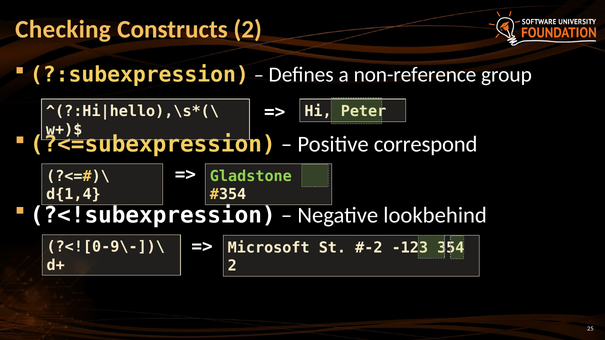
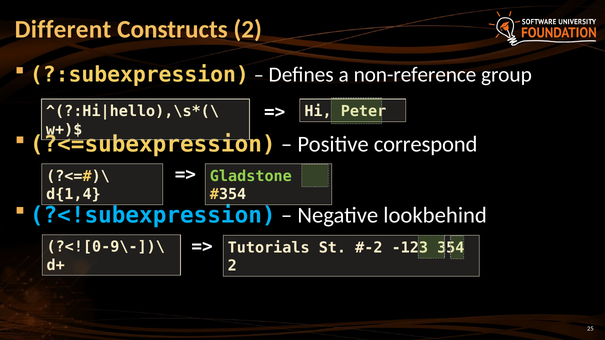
Checking: Checking -> Different (63, 29)
?<!subexpression colour: white -> light blue (153, 215)
Microsoft: Microsoft -> Tutorials (269, 248)
